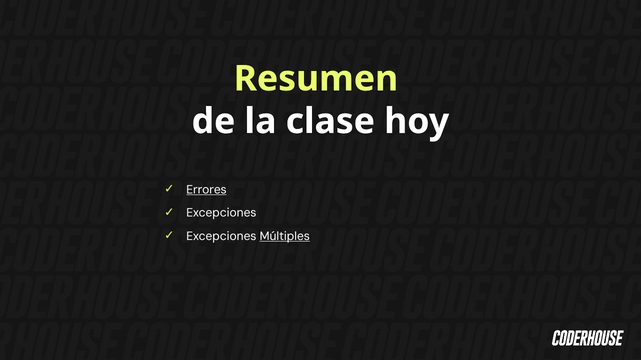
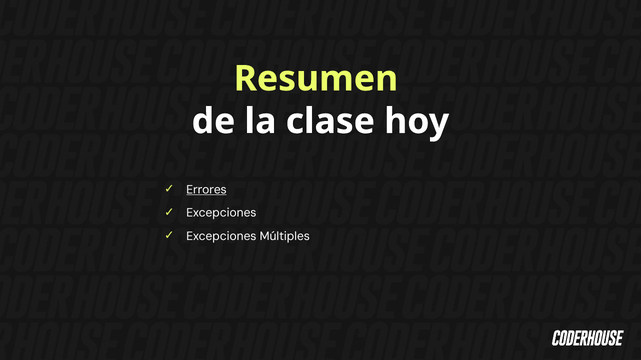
Múltiples underline: present -> none (285, 237)
